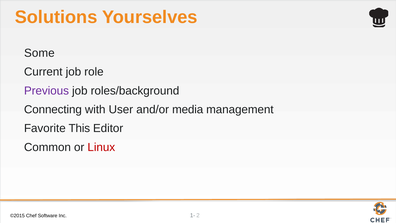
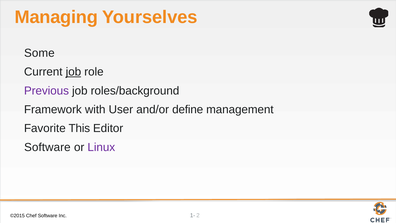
Solutions: Solutions -> Managing (56, 17)
job underline: none -> present (73, 72)
Connecting: Connecting -> Framework (53, 109)
media: media -> define (188, 109)
Common: Common -> Software (47, 147)
Linux colour: red -> purple (101, 147)
